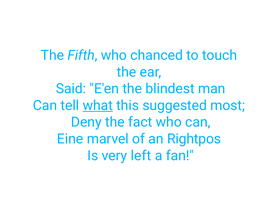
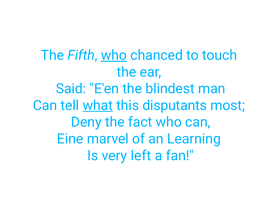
who underline: none -> present (114, 55)
suggested: suggested -> disputants (175, 105)
Rightpos: Rightpos -> Learning (194, 139)
